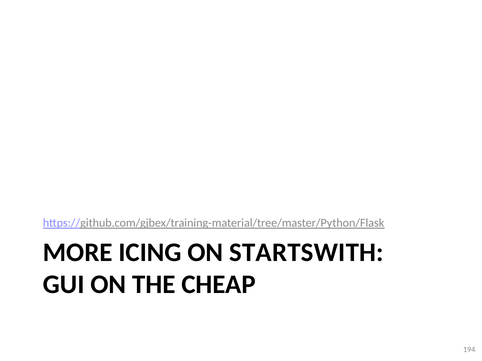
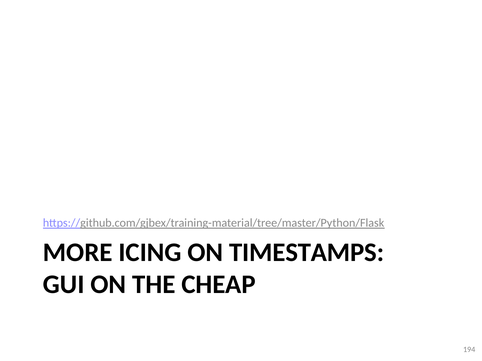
STARTSWITH: STARTSWITH -> TIMESTAMPS (307, 253)
